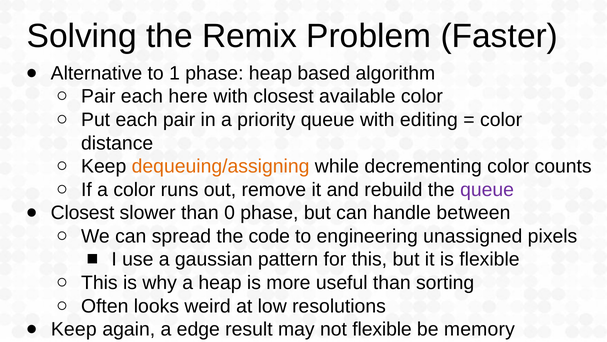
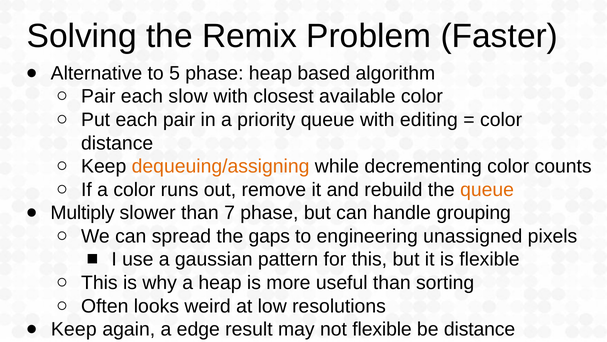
1: 1 -> 5 (175, 73)
here: here -> slow (188, 96)
queue colour: purple -> orange (487, 189)
Closest: Closest -> Multiply (83, 213)
0: 0 -> 7 (230, 213)
between: between -> grouping (474, 213)
code: code -> gaps (269, 236)
be memory: memory -> distance (480, 329)
